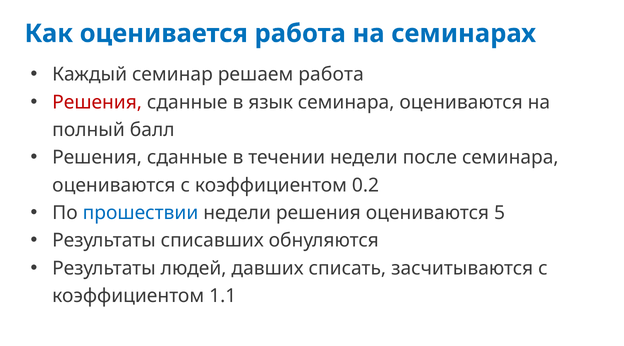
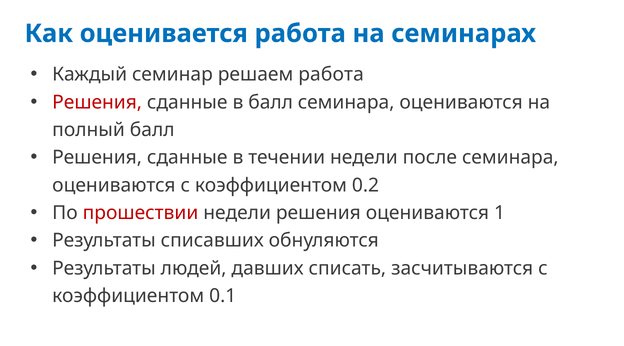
в язык: язык -> балл (271, 102)
прошествии colour: blue -> red (141, 213)
5: 5 -> 1 (500, 213)
1.1: 1.1 -> 0.1 (223, 296)
